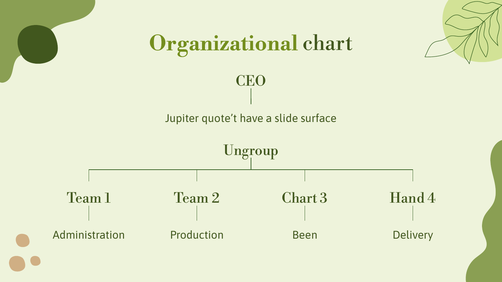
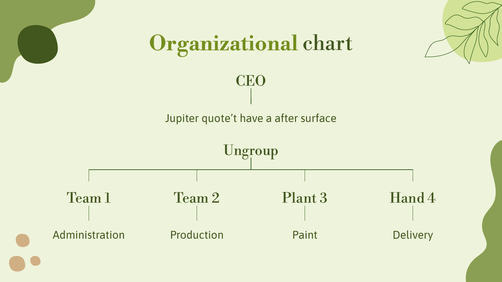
slide: slide -> after (286, 119)
2 Chart: Chart -> Plant (299, 199)
Been: Been -> Paint (305, 235)
